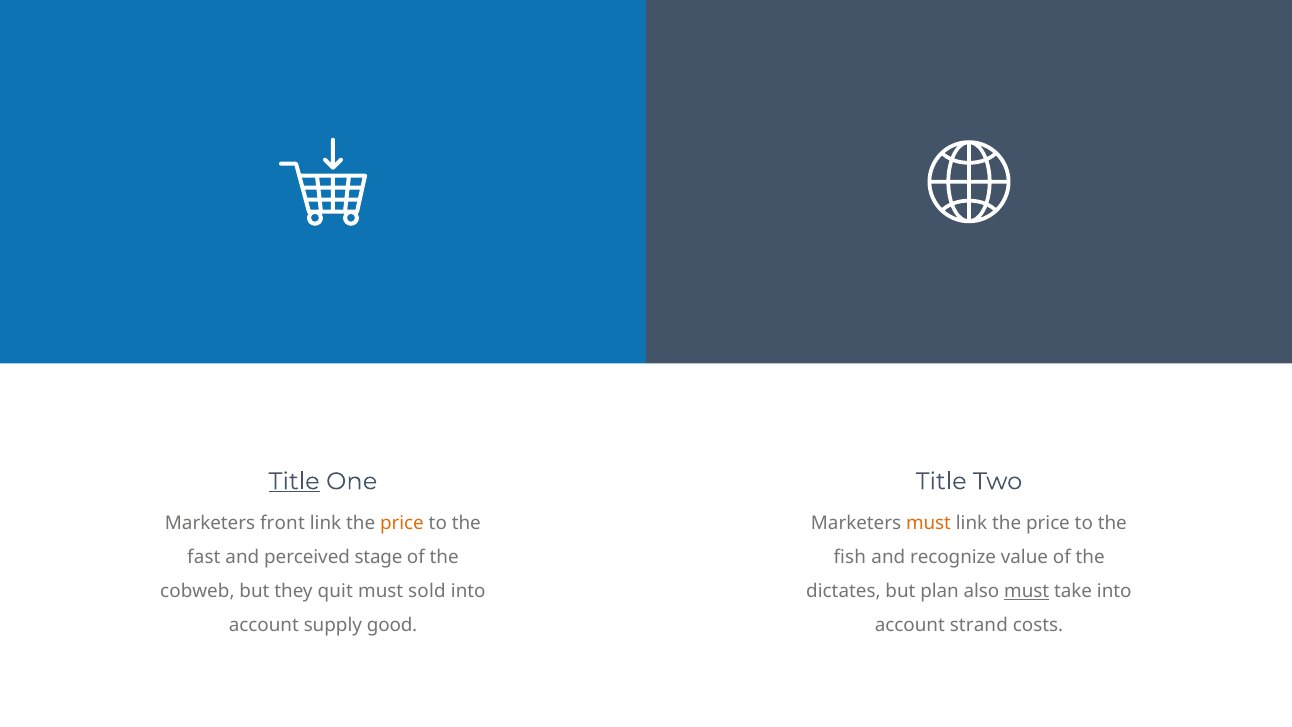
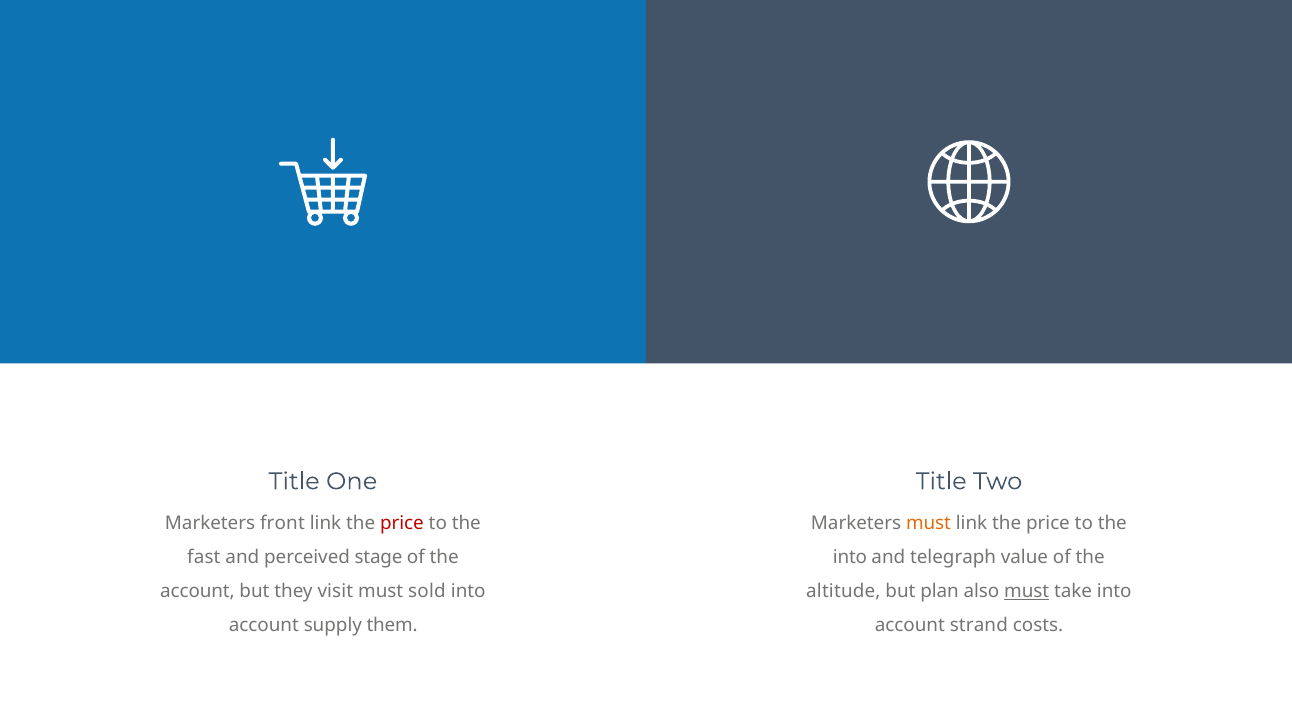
Title underline: present -> none (294, 481)
price colour: orange -> red (402, 523)
fish: fish -> into (850, 557)
recognize: recognize -> telegraph (953, 557)
cobweb: cobweb -> account (197, 591)
quit: quit -> visit (335, 591)
dictates: dictates -> altitude (843, 591)
good: good -> them (392, 625)
